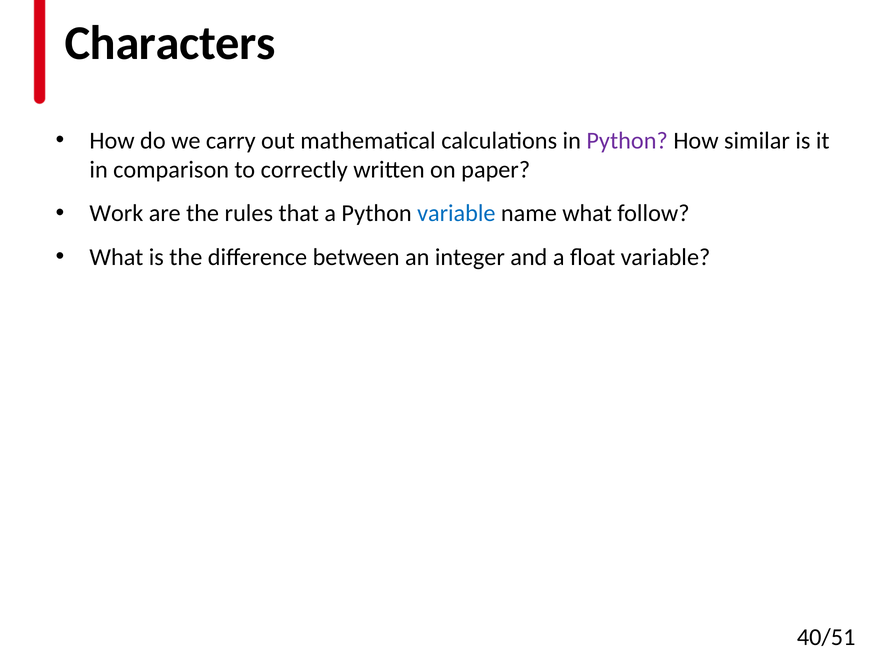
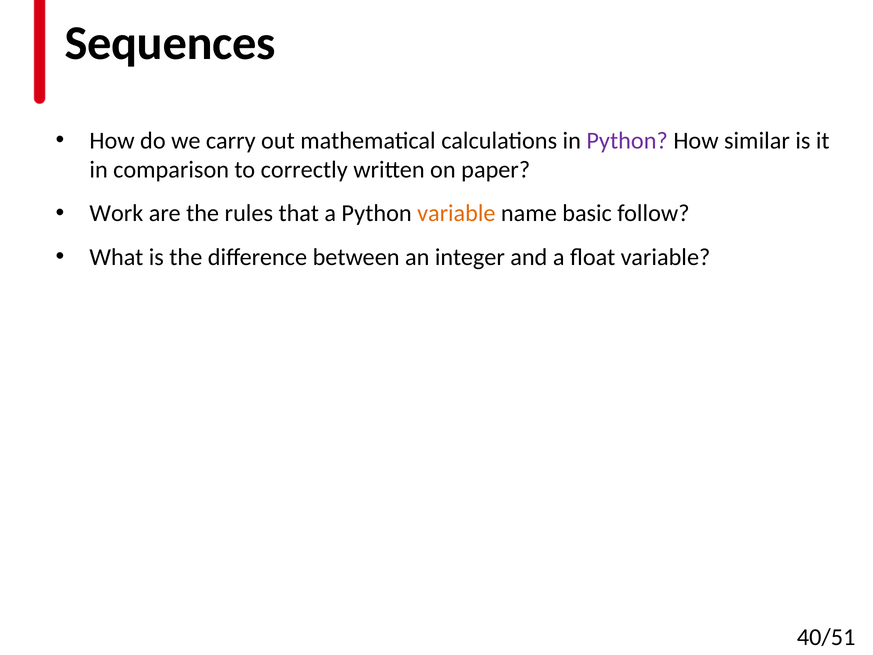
Characters: Characters -> Sequences (170, 43)
variable colour: blue -> orange (456, 213)
name what: what -> basic (587, 213)
